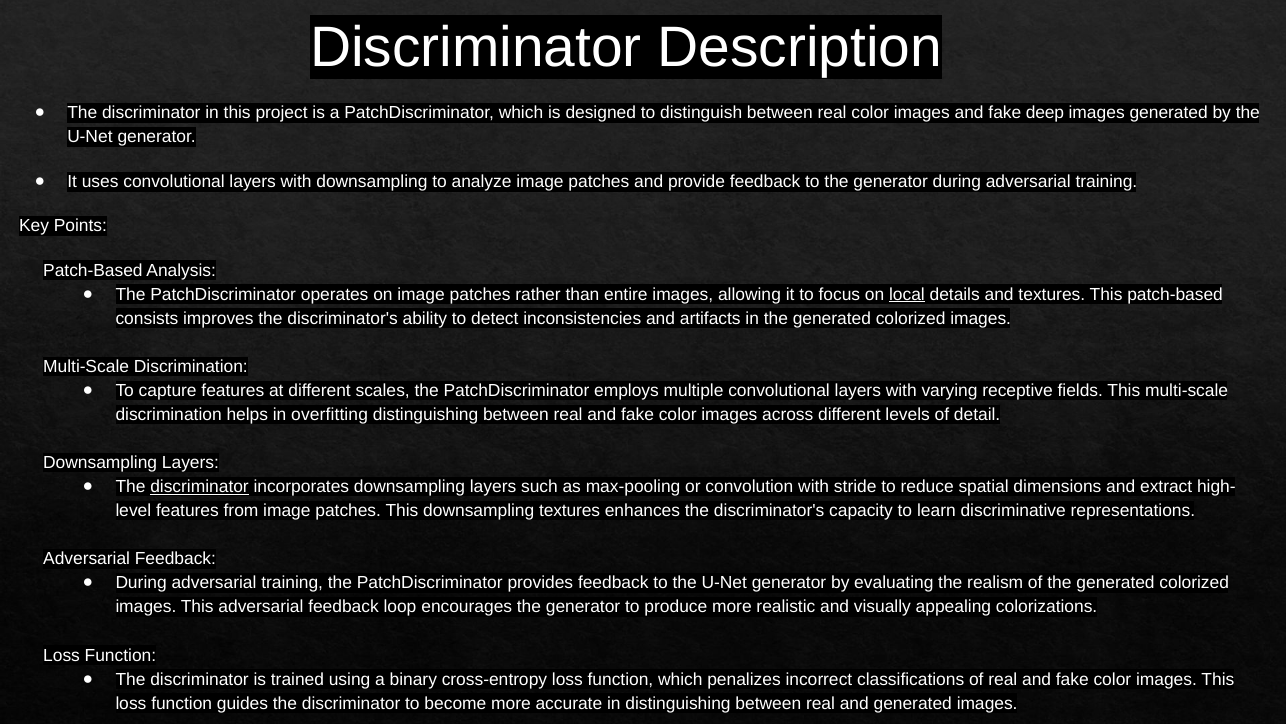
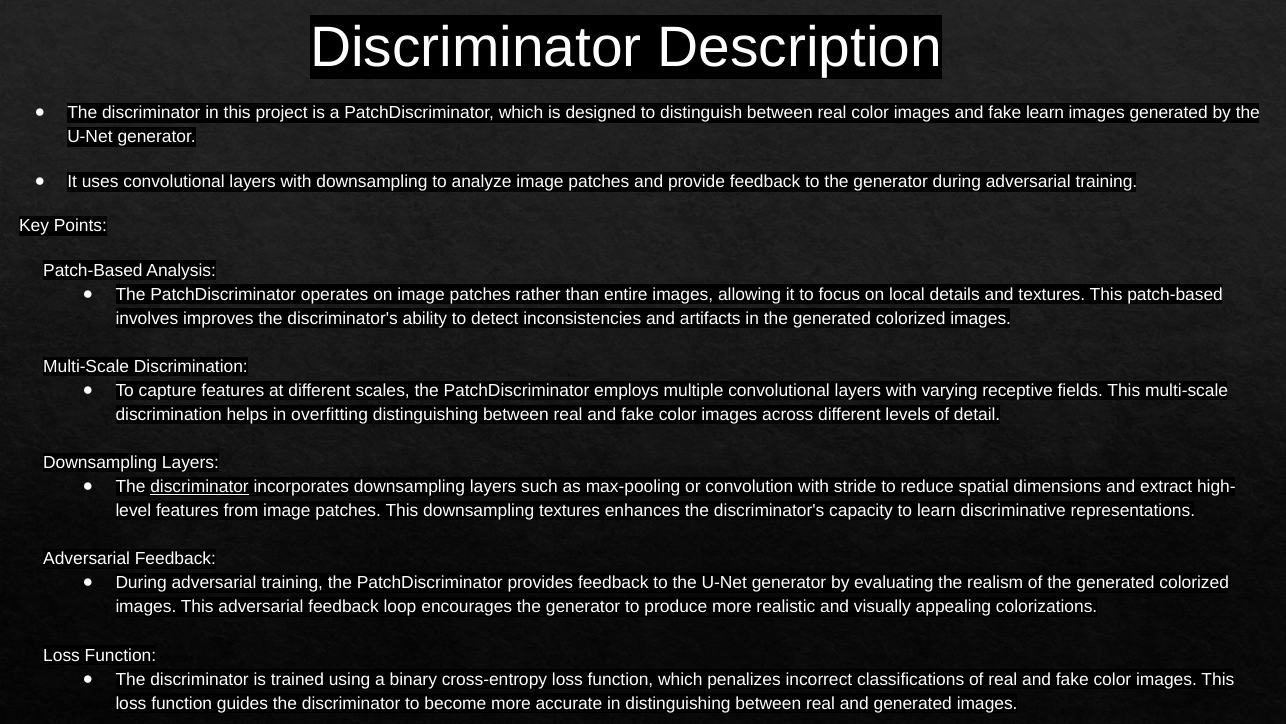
fake deep: deep -> learn (1045, 113)
local underline: present -> none (907, 294)
consists: consists -> involves (147, 318)
